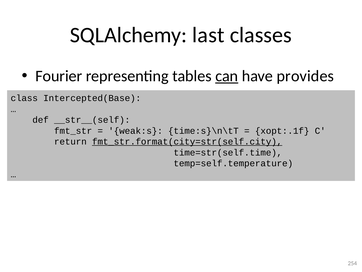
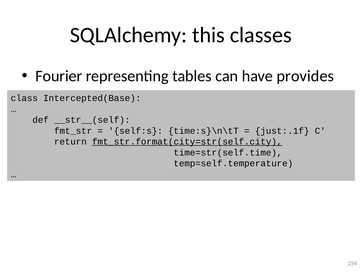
last: last -> this (208, 35)
can underline: present -> none (227, 76)
weak:s: weak:s -> self:s (136, 131)
xopt:.1f: xopt:.1f -> just:.1f (282, 131)
